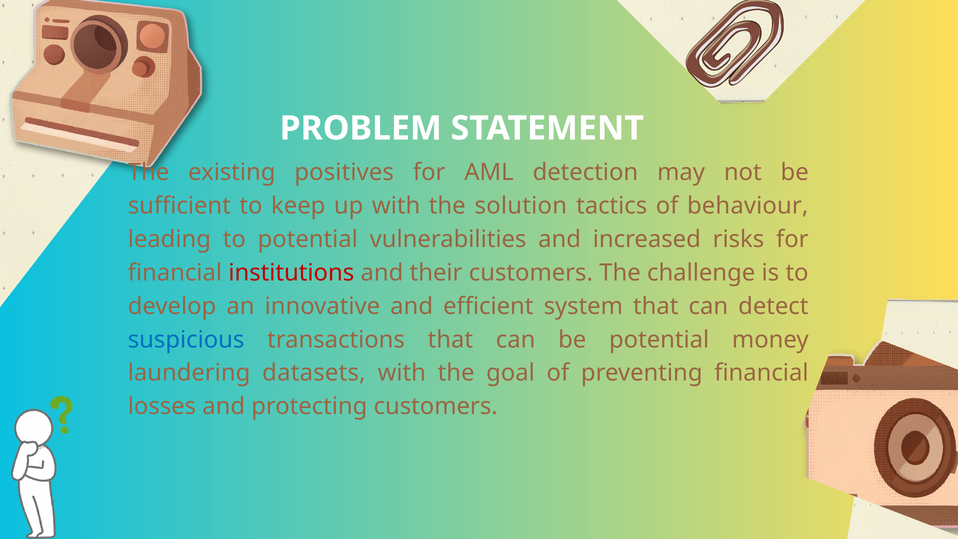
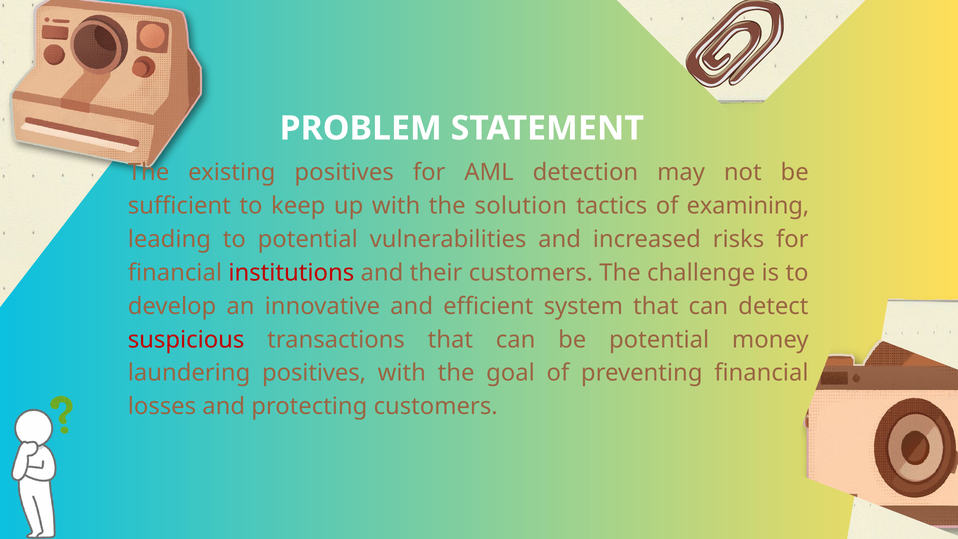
behaviour: behaviour -> examining (748, 206)
suspicious colour: blue -> red (186, 340)
laundering datasets: datasets -> positives (314, 373)
